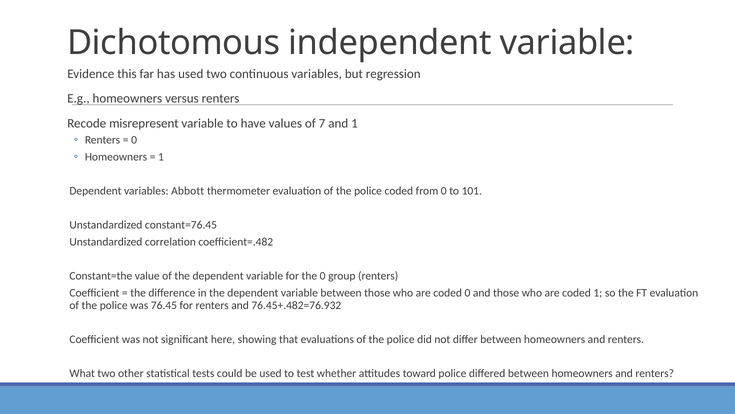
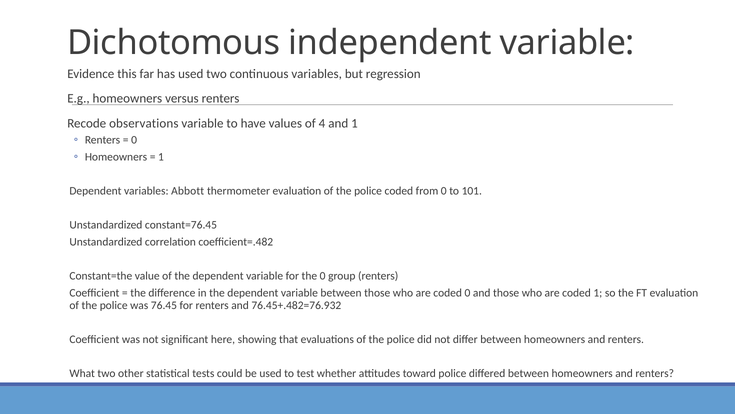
misrepresent: misrepresent -> observations (144, 123)
7: 7 -> 4 (322, 123)
